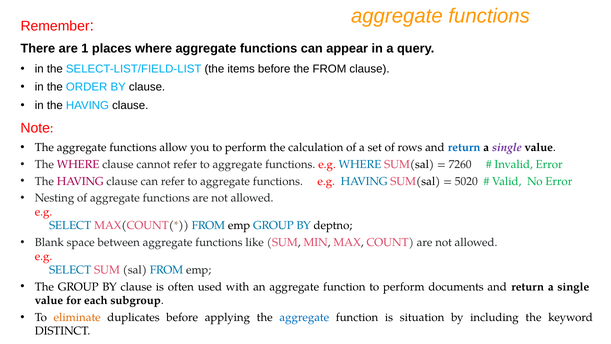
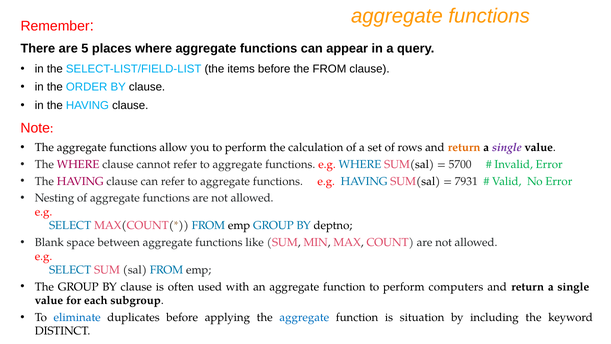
1: 1 -> 5 (85, 48)
return colour: blue -> orange (464, 148)
7260: 7260 -> 5700 (460, 164)
5020: 5020 -> 7931 (466, 181)
documents: documents -> computers (456, 287)
eliminate colour: orange -> blue (77, 317)
